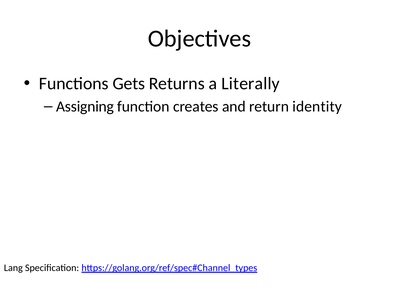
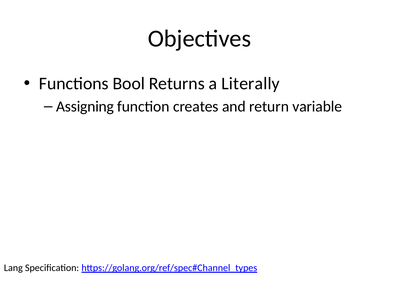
Gets: Gets -> Bool (129, 84)
identity: identity -> variable (317, 107)
